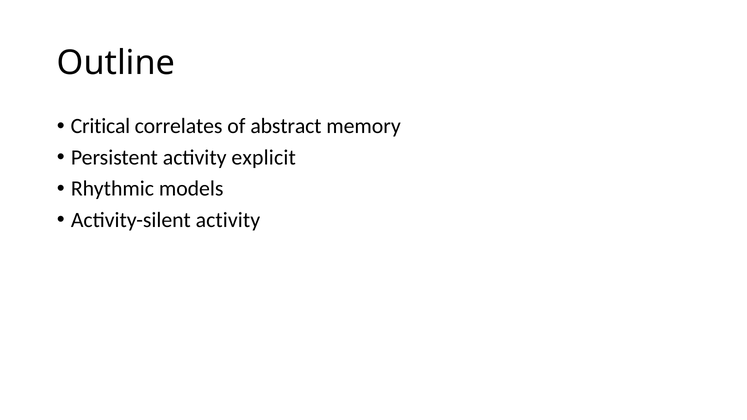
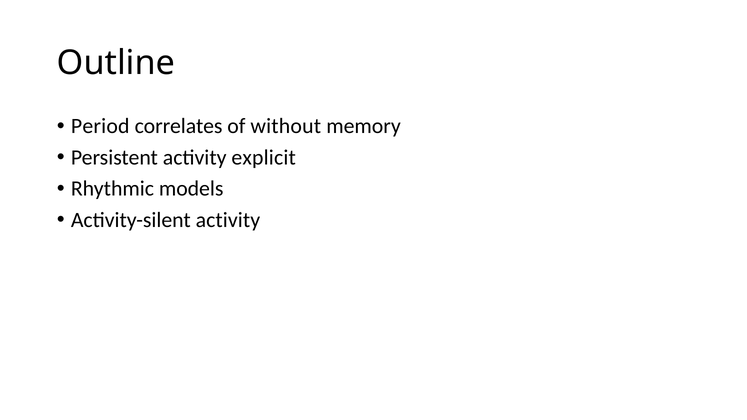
Critical: Critical -> Period (100, 126)
abstract: abstract -> without (286, 126)
